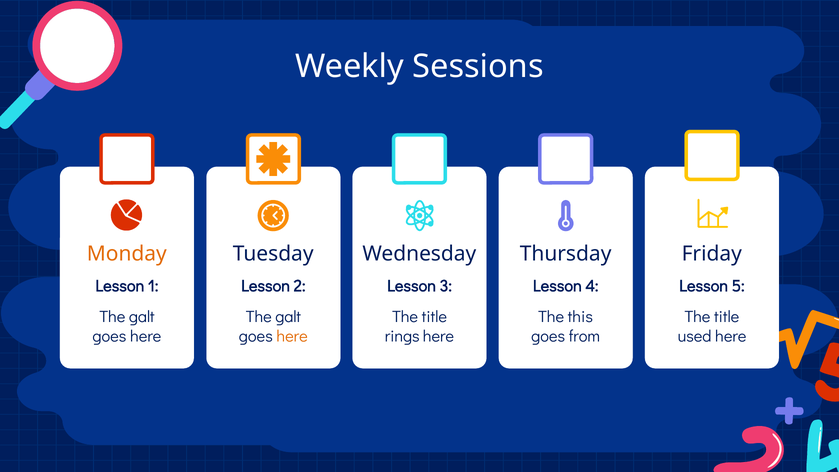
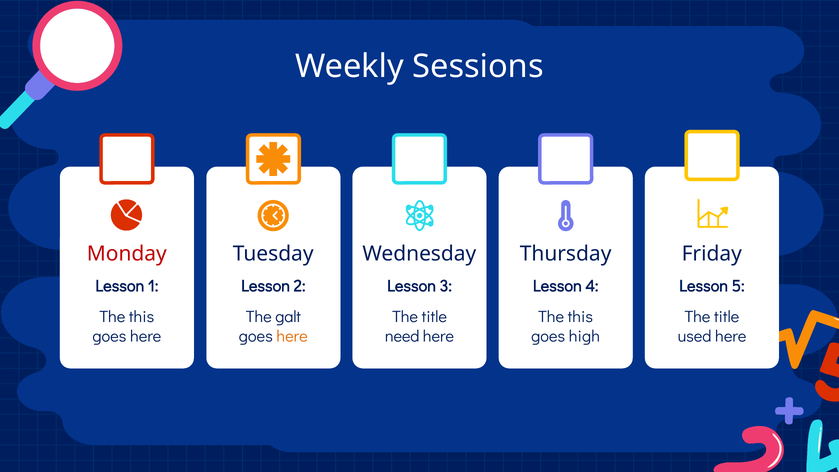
Monday colour: orange -> red (127, 254)
galt: galt -> this (142, 317)
rings: rings -> need (402, 336)
from: from -> high (584, 336)
